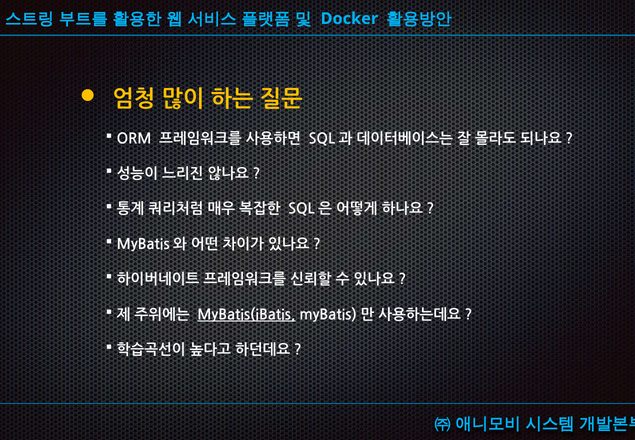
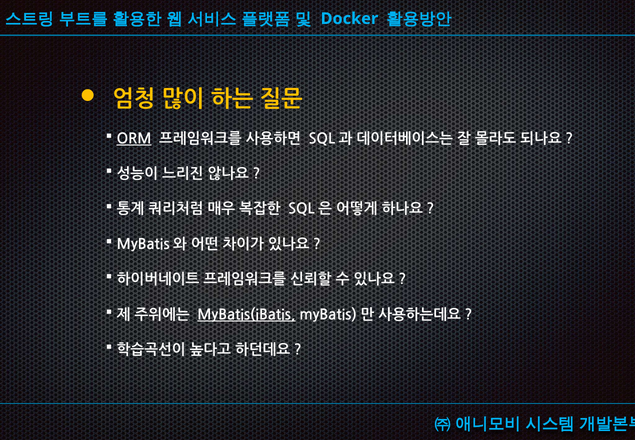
ORM underline: none -> present (134, 139)
